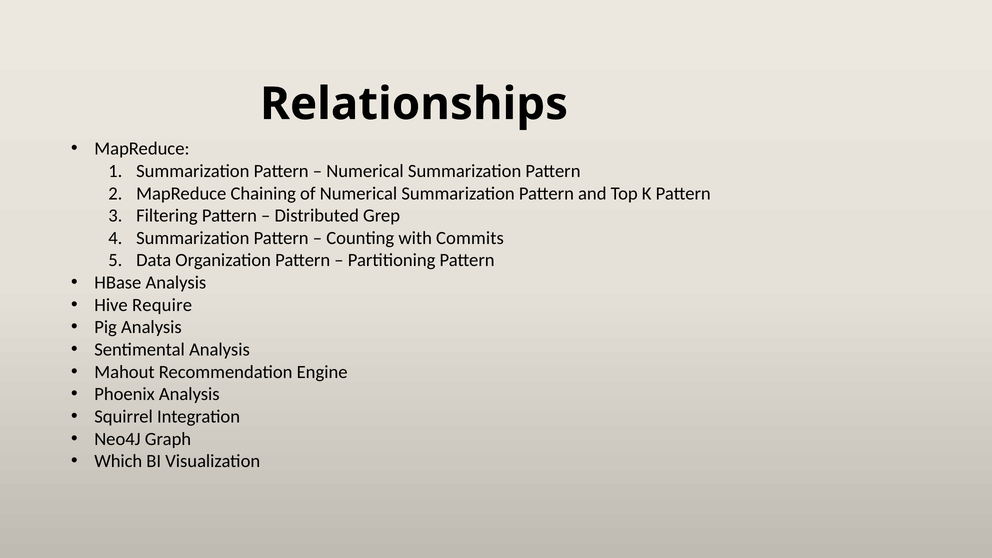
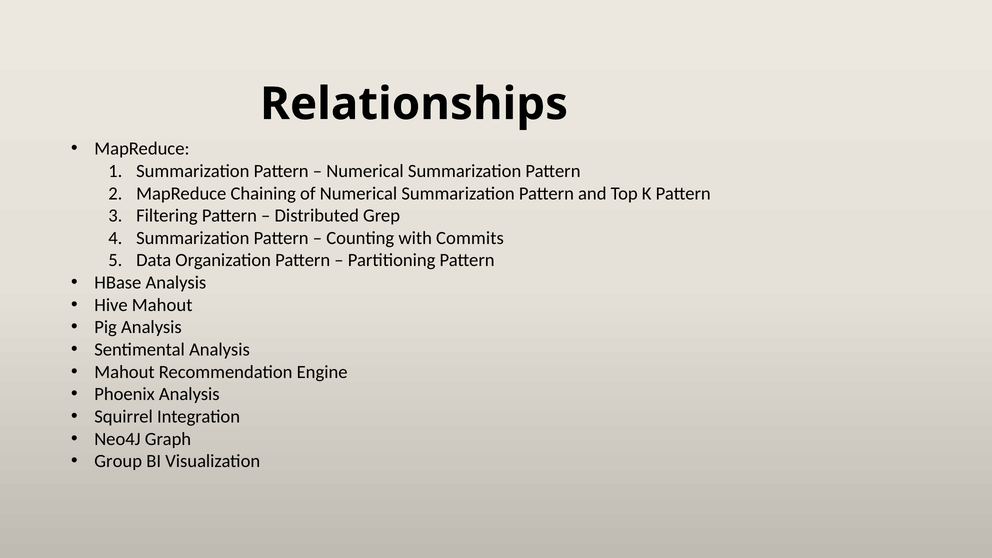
Hive Require: Require -> Mahout (162, 305)
Which: Which -> Group (118, 461)
